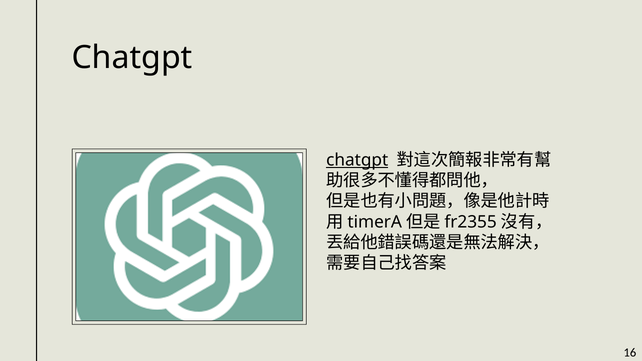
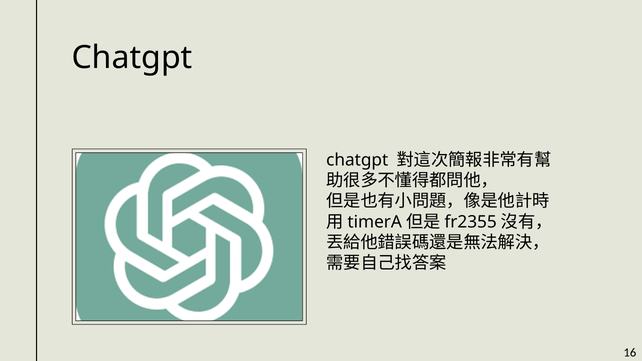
chatgpt underline: present -> none (357, 160)
